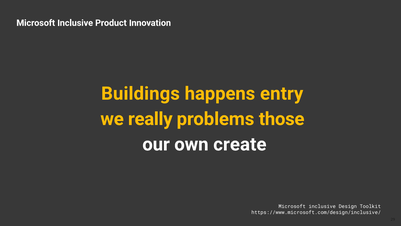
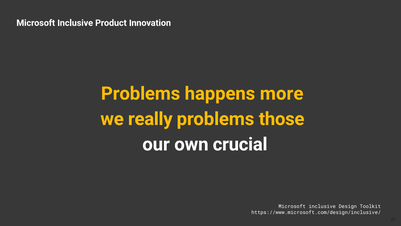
Buildings: Buildings -> Problems (141, 93)
entry: entry -> more (282, 93)
create: create -> crucial (240, 144)
